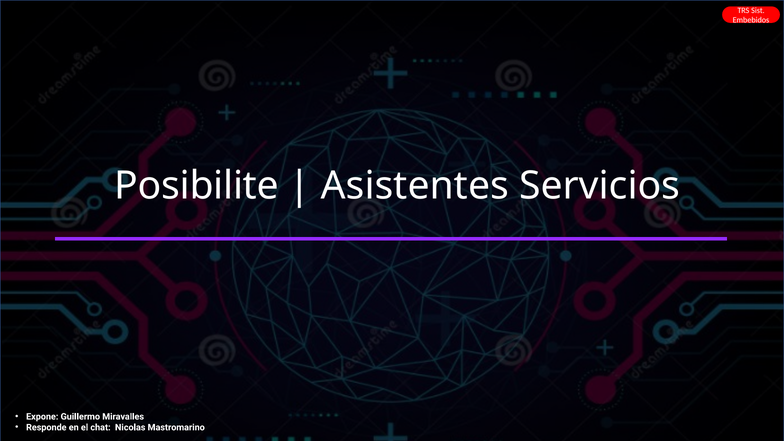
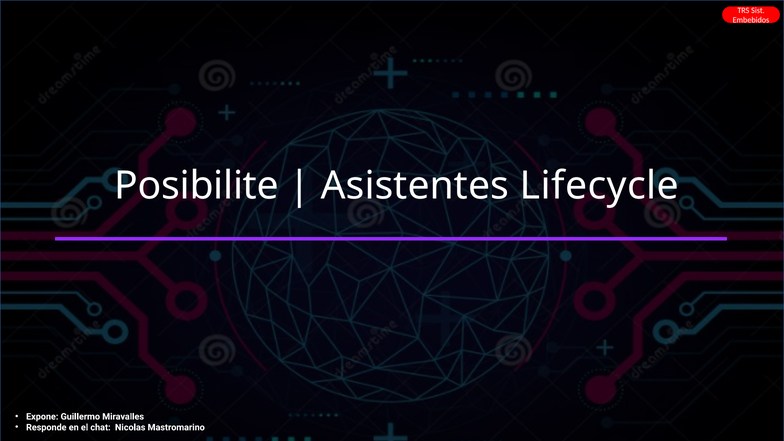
Servicios: Servicios -> Lifecycle (599, 186)
